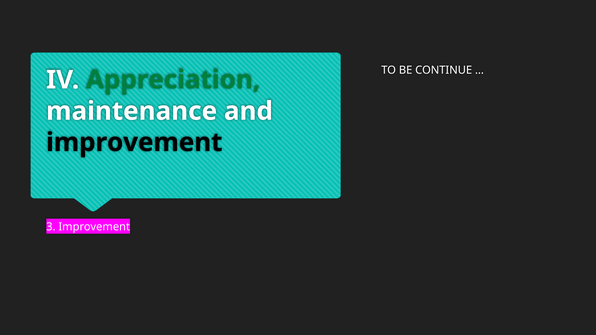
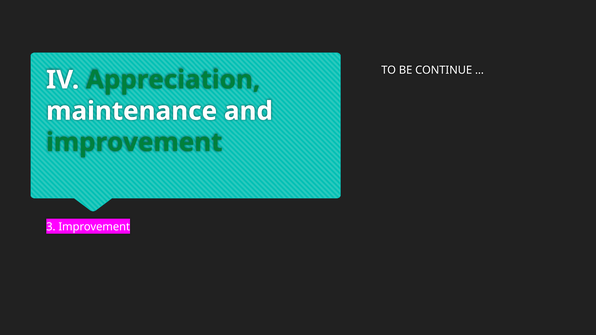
improvement colour: black -> green (134, 143)
